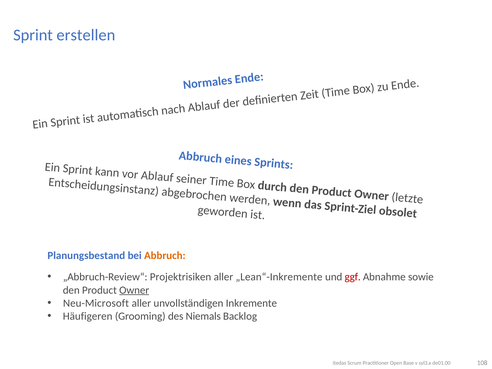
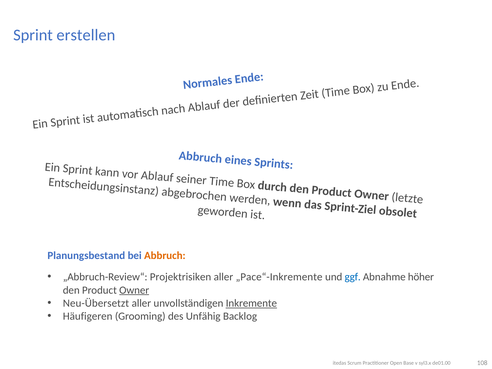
„Lean“-Inkremente: „Lean“-Inkremente -> „Pace“-Inkremente (279, 277)
ggf colour: red -> blue (353, 277)
sowie: sowie -> höher (421, 277)
Neu-Microsoft: Neu-Microsoft -> Neu-Übersetzt (96, 303)
Inkremente underline: none -> present (251, 303)
Niemals: Niemals -> Unfähig (203, 316)
